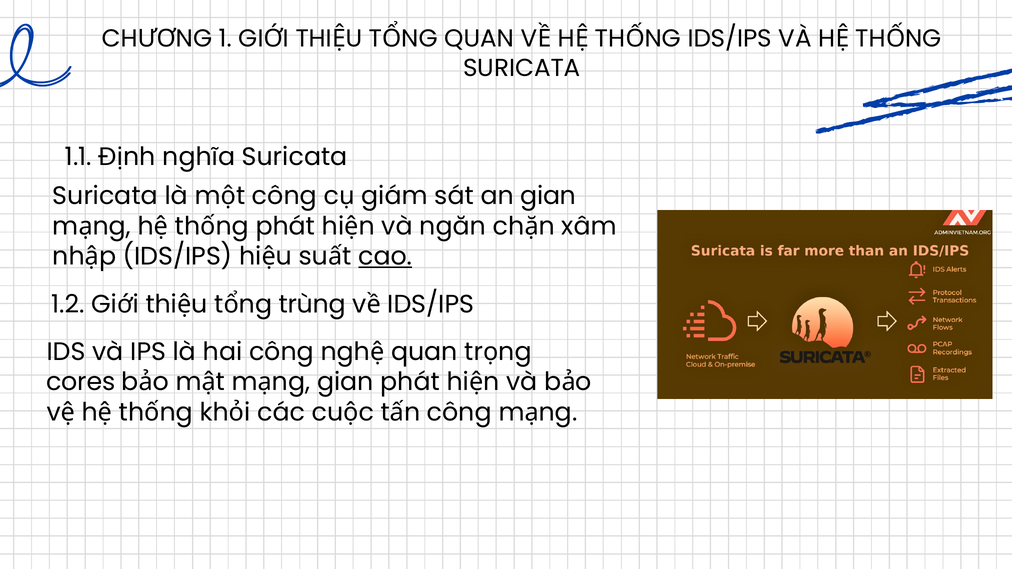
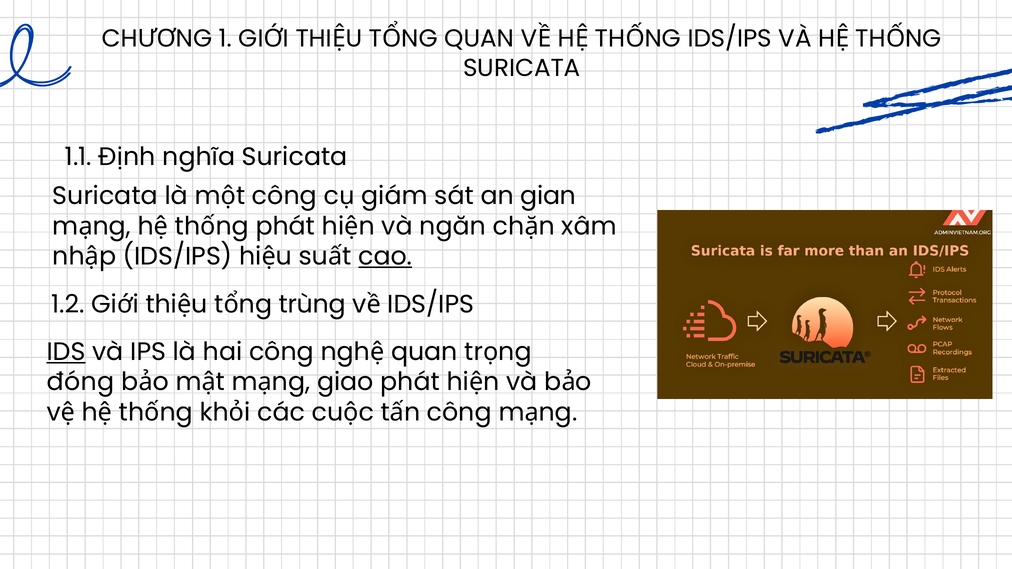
IDS underline: none -> present (66, 352)
cores: cores -> đóng (81, 382)
gian: gian -> giao (345, 382)
